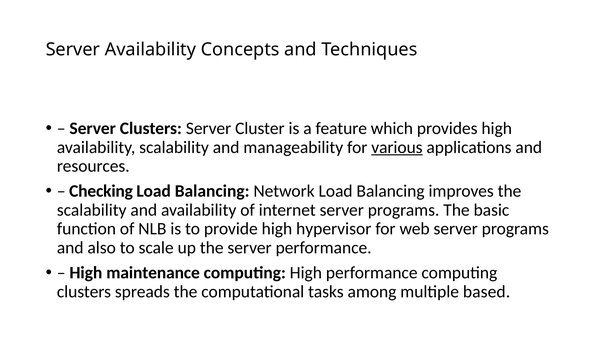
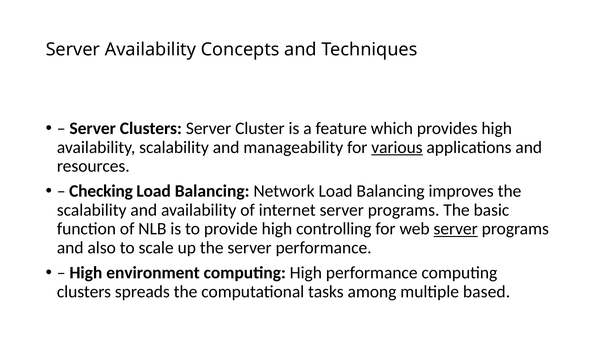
hypervisor: hypervisor -> controlling (334, 229)
server underline: none -> present (456, 229)
maintenance: maintenance -> environment (153, 273)
